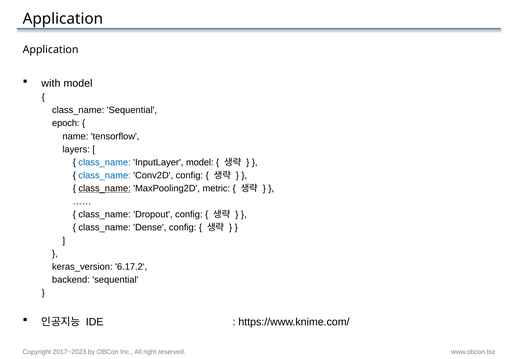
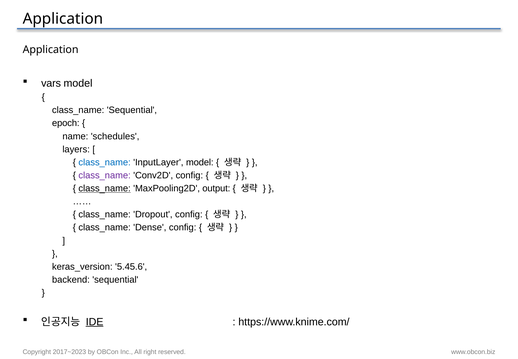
with: with -> vars (51, 83)
tensorflow: tensorflow -> schedules (115, 136)
class_name colour: blue -> purple (105, 175)
metric: metric -> output (216, 188)
6.17.2: 6.17.2 -> 5.45.6 (131, 266)
IDE underline: none -> present (95, 322)
